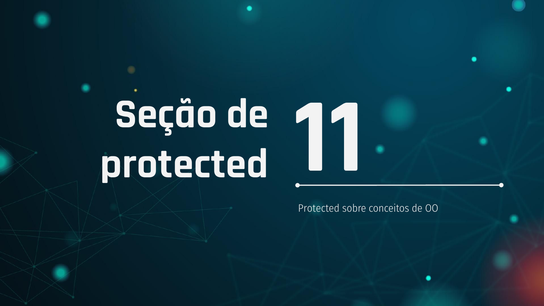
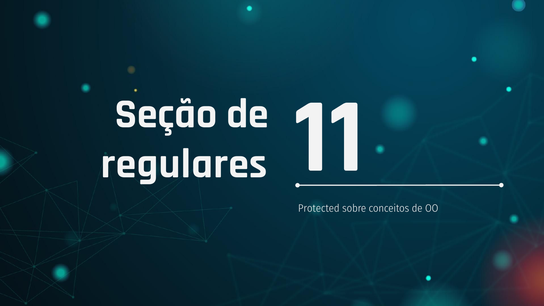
protected: protected -> regulares (184, 164)
